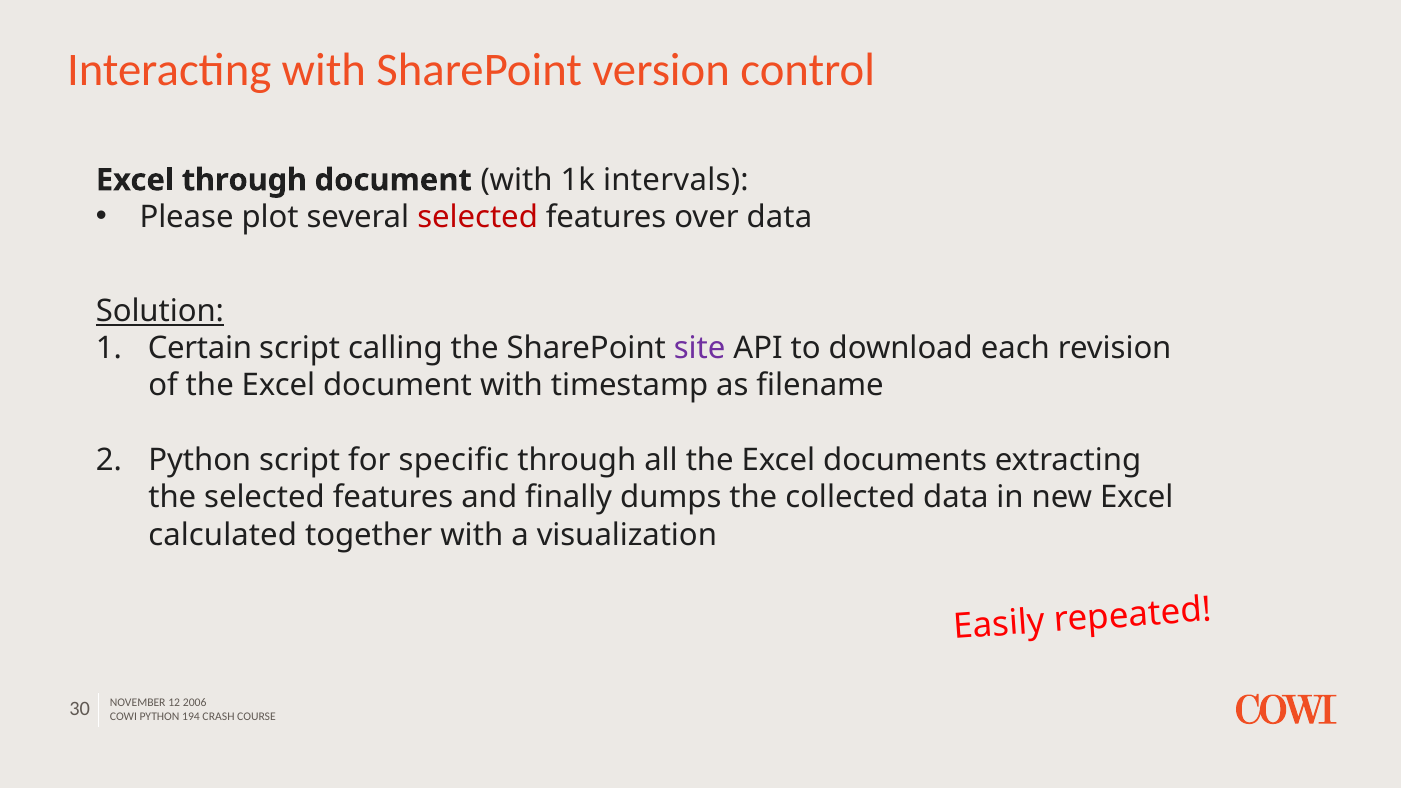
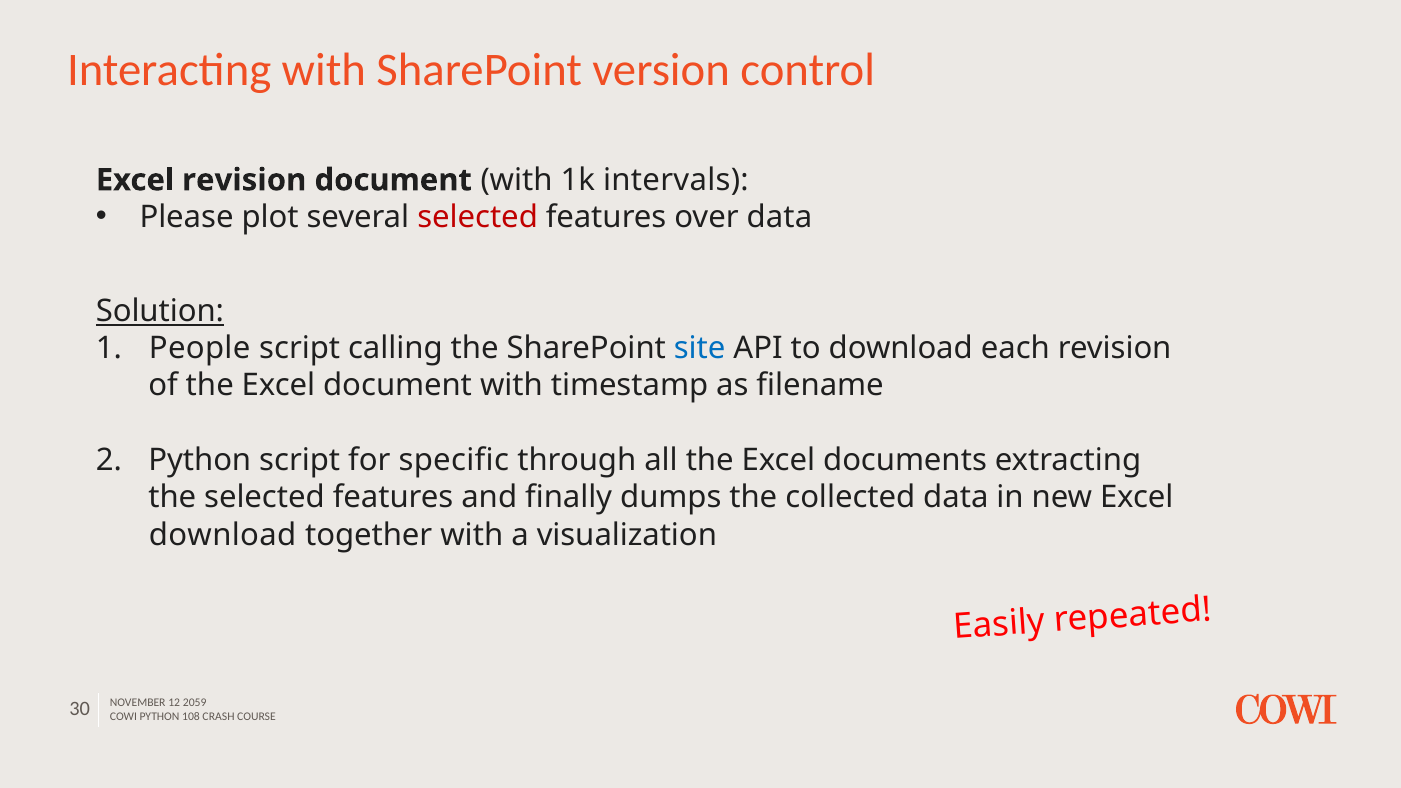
Excel through: through -> revision (244, 180)
Certain: Certain -> People (200, 348)
site colour: purple -> blue (700, 348)
calculated: calculated -> download (223, 535)
2006: 2006 -> 2059 (195, 702)
194: 194 -> 108 (191, 717)
